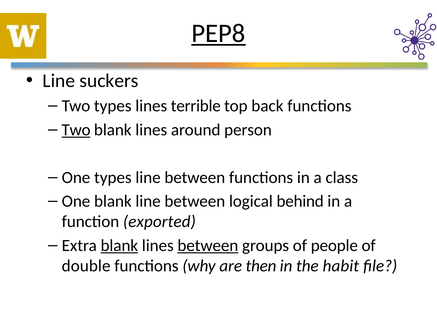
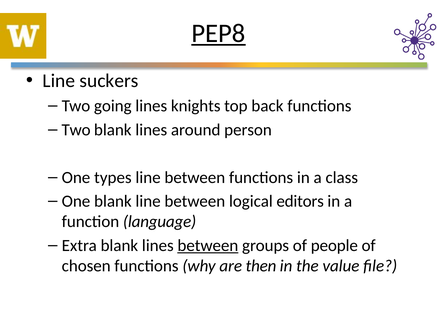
Two types: types -> going (113, 106)
terrible: terrible -> knights (196, 106)
Two underline: present -> none (76, 130)
behind: behind -> editors (300, 201)
exported: exported -> language (160, 221)
blank underline: present -> none (119, 245)
double: double -> chosen (86, 266)
habit: habit -> value (341, 266)
